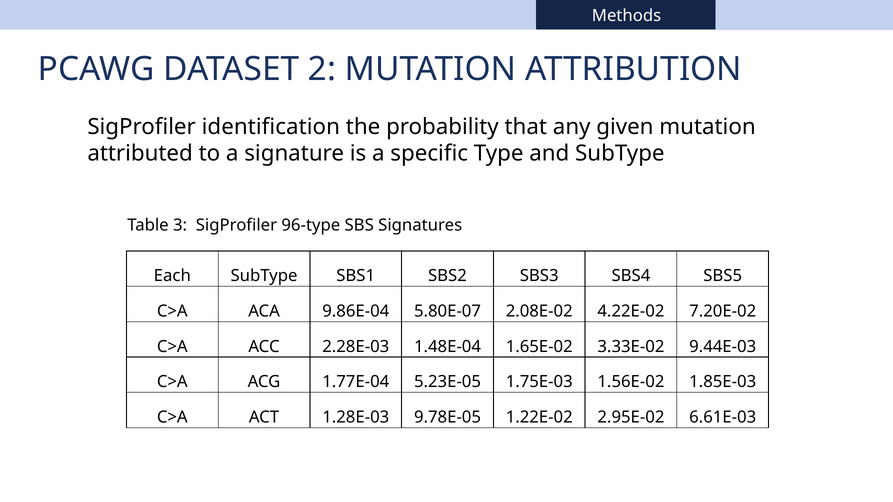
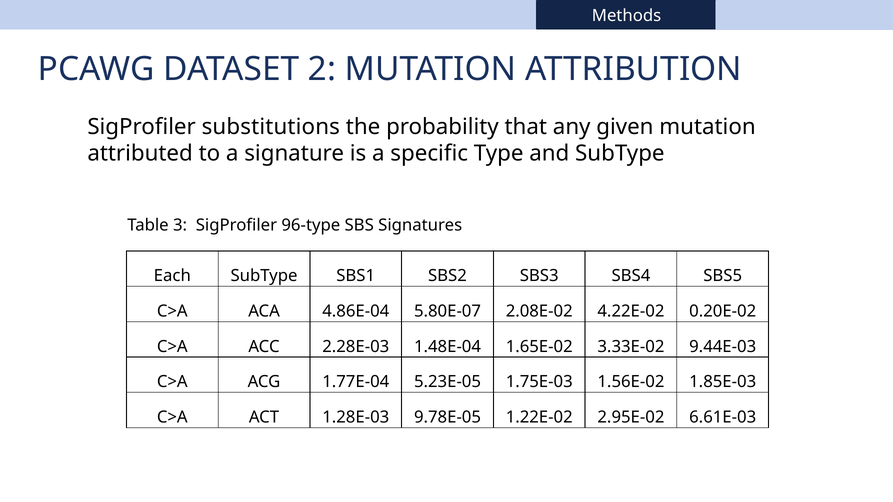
identification: identification -> substitutions (271, 127)
9.86E-04: 9.86E-04 -> 4.86E-04 (356, 311)
7.20E-02: 7.20E-02 -> 0.20E-02 (723, 311)
